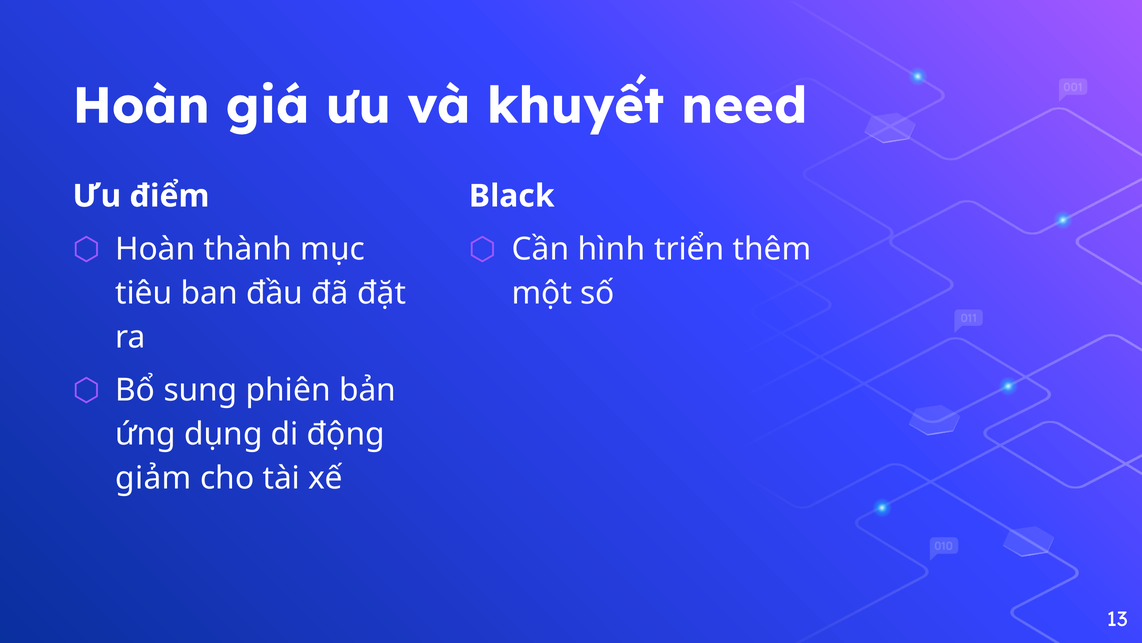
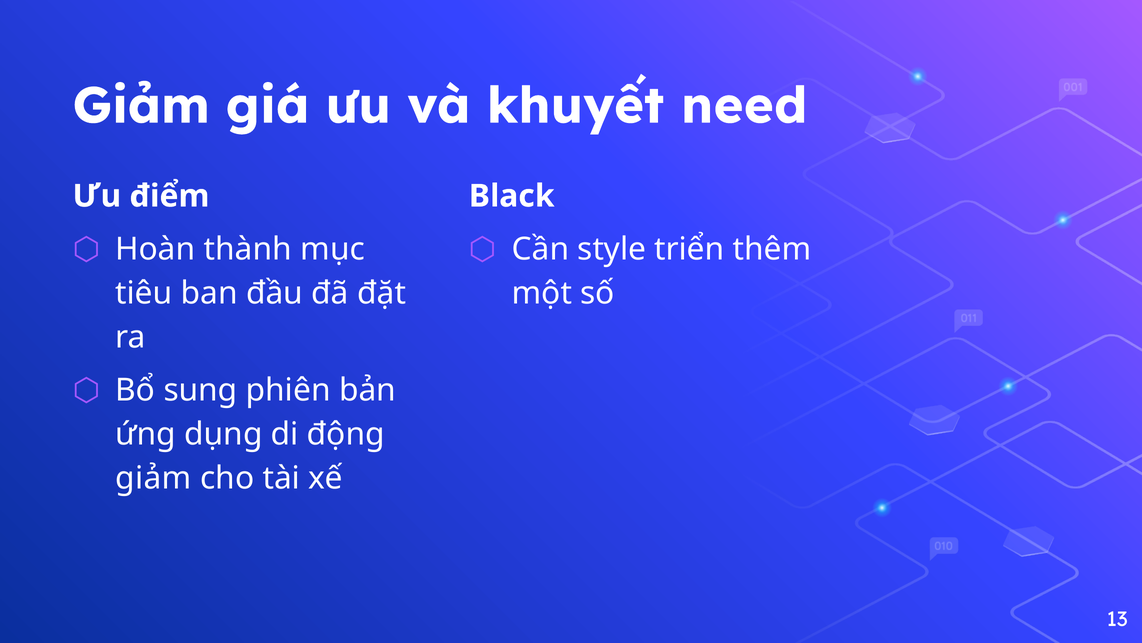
Hoàn: Hoàn -> Giảm (141, 106)
hình: hình -> style (612, 249)
